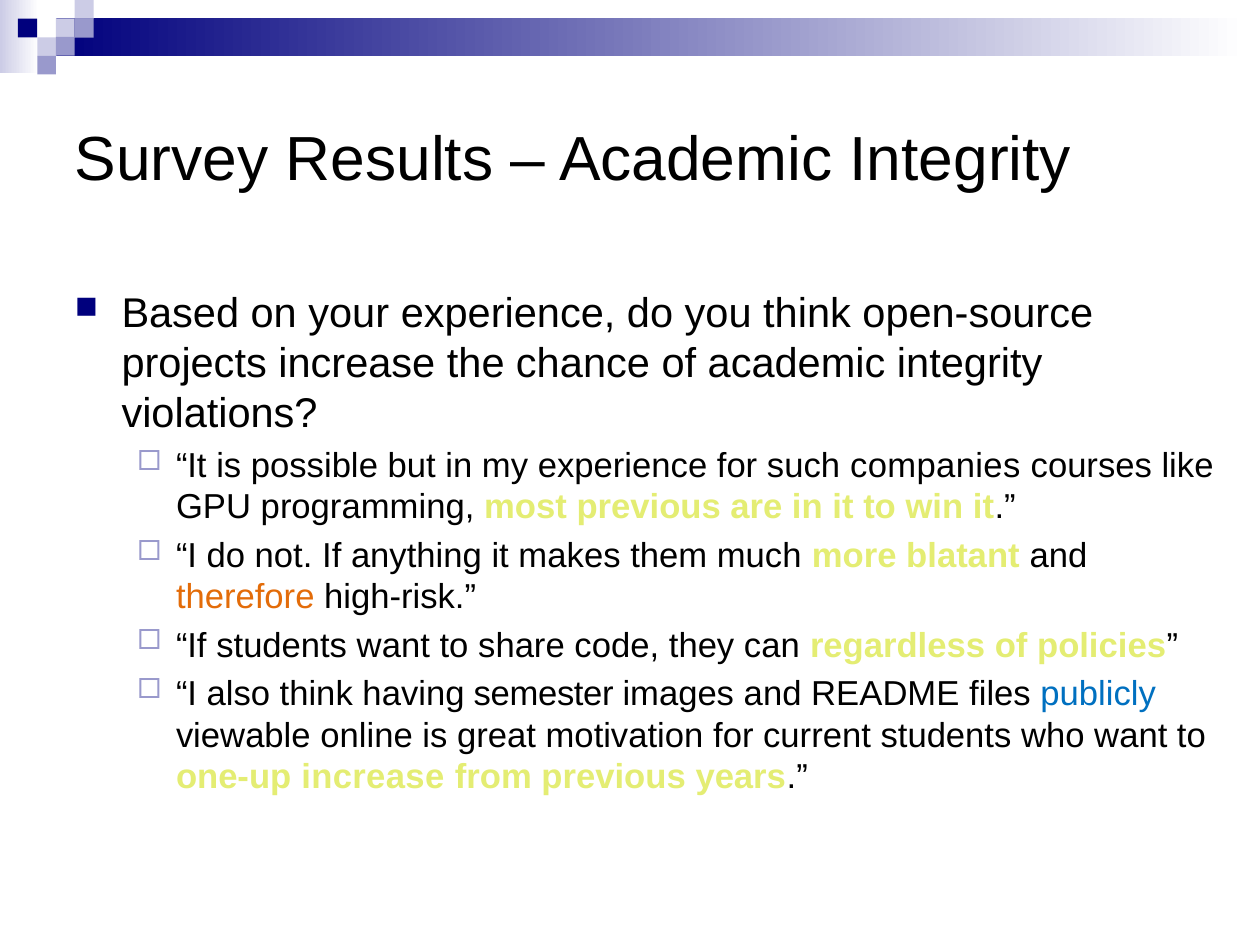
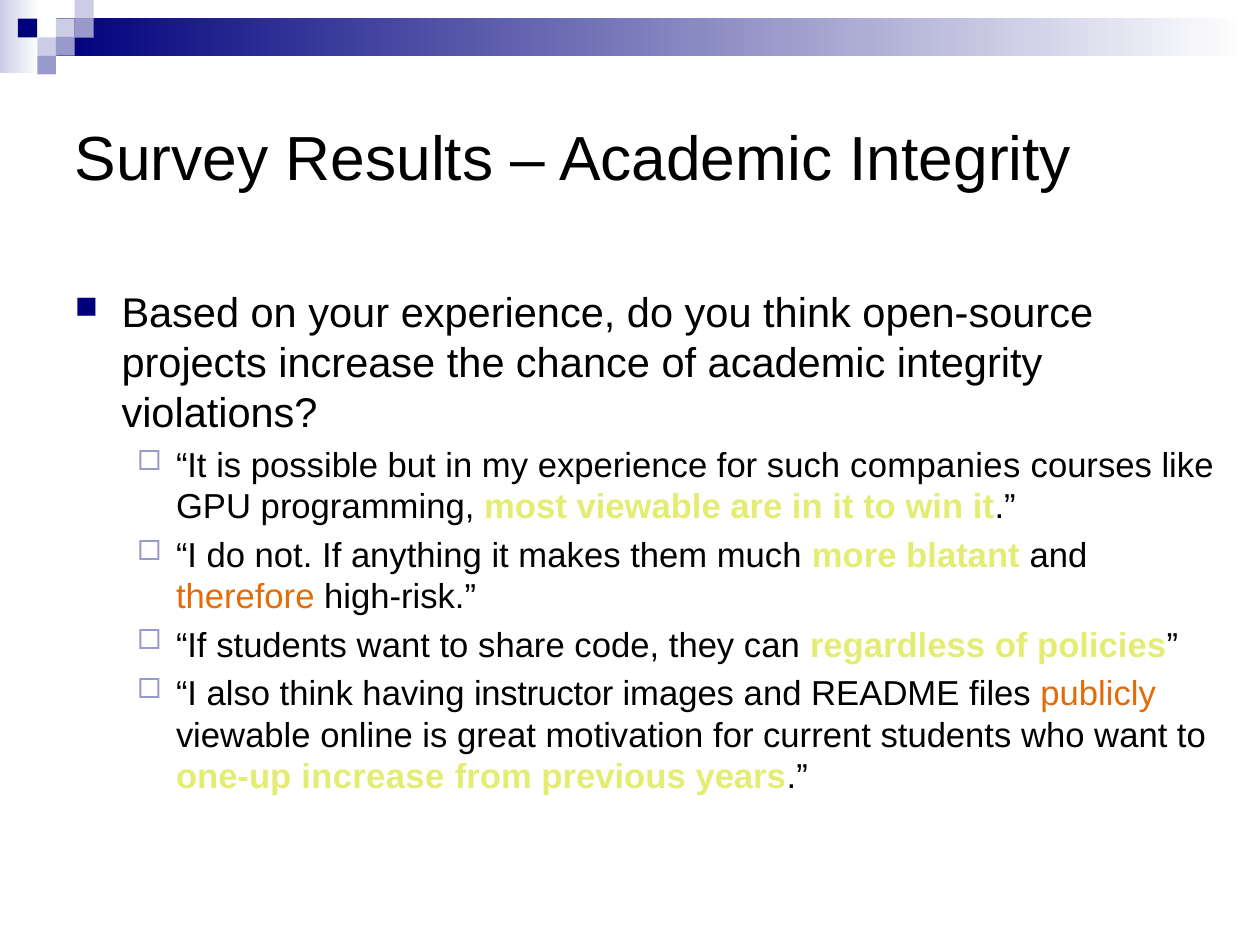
most previous: previous -> viewable (649, 508)
semester: semester -> instructor (544, 695)
publicly colour: blue -> orange (1098, 695)
